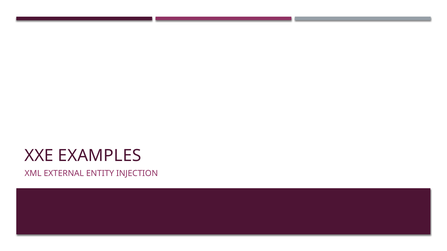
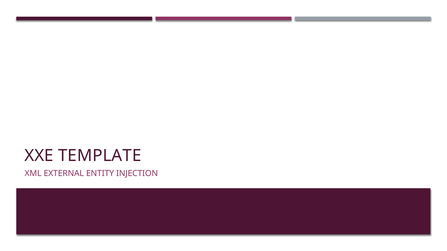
EXAMPLES: EXAMPLES -> TEMPLATE (100, 156)
